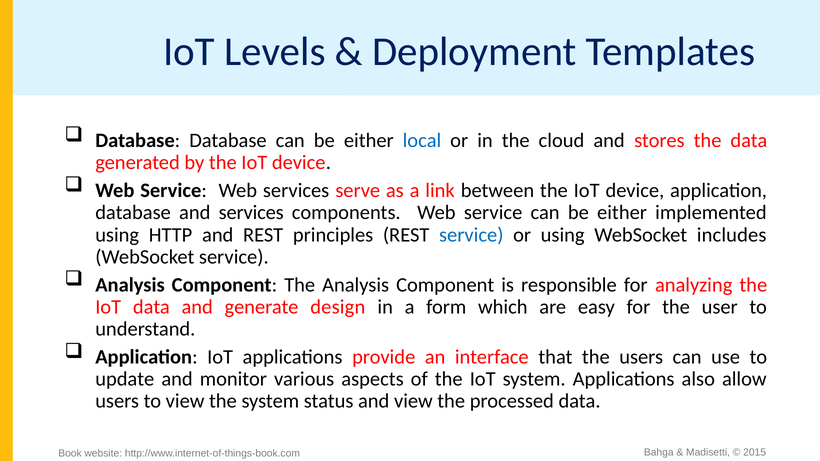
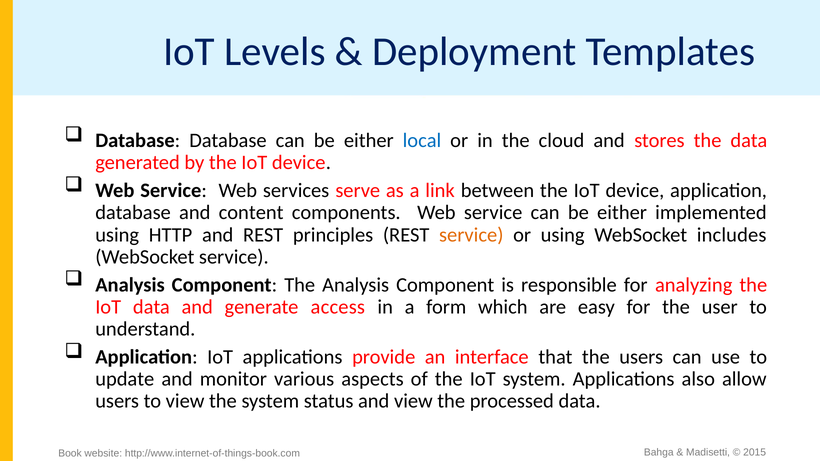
and services: services -> content (251, 213)
service colour: blue -> orange (471, 235)
design: design -> access (338, 307)
